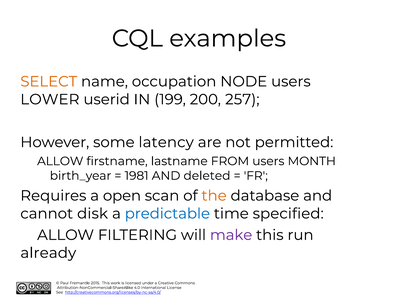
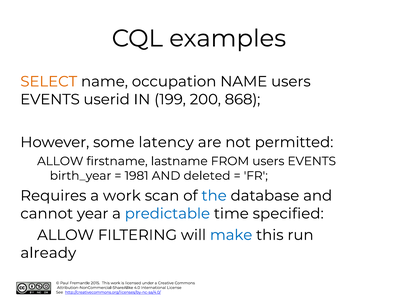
occupation NODE: NODE -> NAME (244, 82)
LOWER: LOWER -> EVENTS (50, 100)
257: 257 -> 868 (242, 100)
FROM users MONTH: MONTH -> EVENTS (312, 161)
a open: open -> work (122, 196)
the colour: orange -> blue (214, 196)
disk: disk -> year (93, 214)
make colour: purple -> blue (231, 235)
